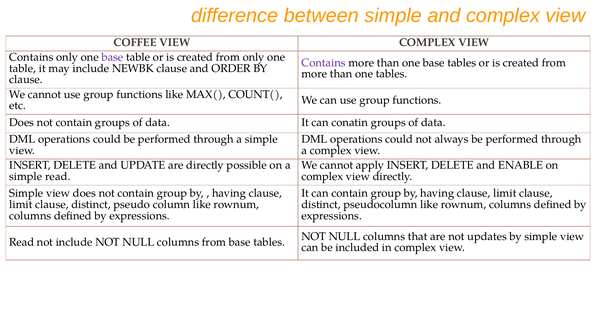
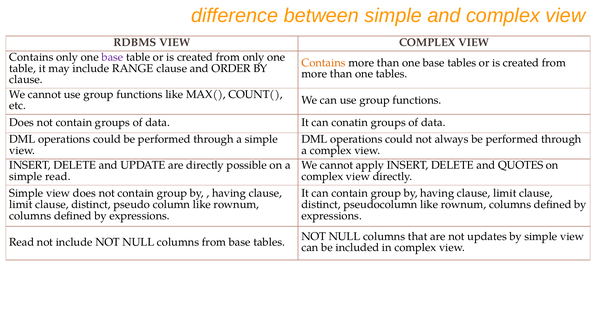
COFFEE: COFFEE -> RDBMS (135, 42)
Contains colour: purple -> orange (324, 63)
NEWBK: NEWBK -> RANGE (133, 68)
ENABLE: ENABLE -> QUOTES (521, 165)
